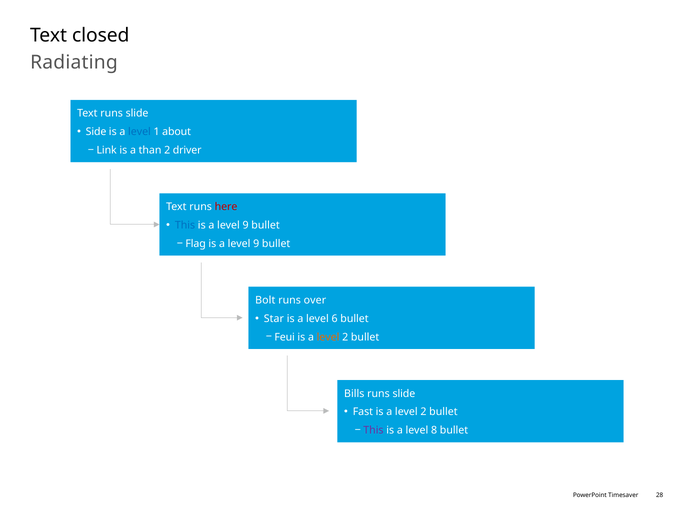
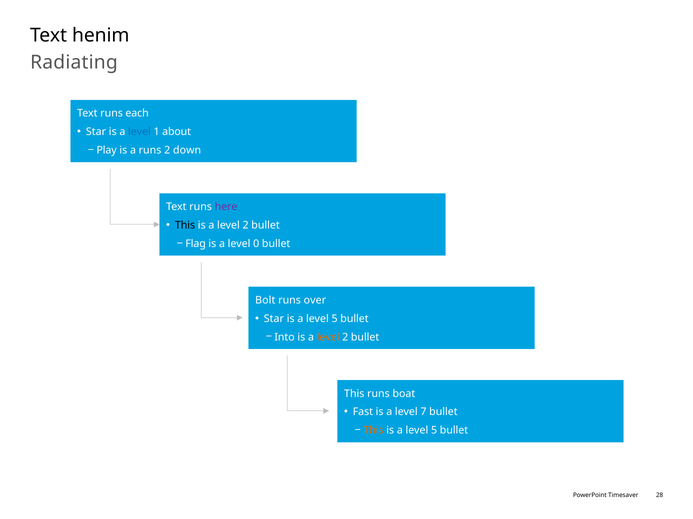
closed: closed -> henim (101, 35)
Text runs slide: slide -> each (137, 114)
Side: Side -> Star (96, 132)
Link: Link -> Play (107, 151)
a than: than -> runs (150, 151)
driver: driver -> down (187, 151)
here colour: red -> purple (226, 207)
This colour: blue -> black (185, 226)
9: 9 -> 2 (246, 226)
9: 9 -> 0 (256, 244)
6: 6 -> 5 (335, 319)
Feui: Feui -> Into (285, 338)
Bills: Bills -> This (354, 394)
slide: slide -> boat (404, 394)
2: 2 -> 7 (423, 413)
This colour: purple -> orange (373, 431)
8: 8 -> 5 (434, 431)
